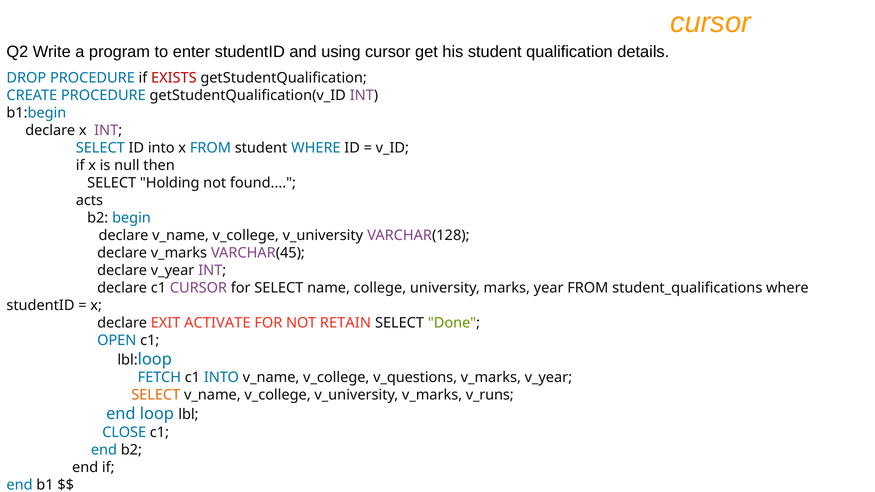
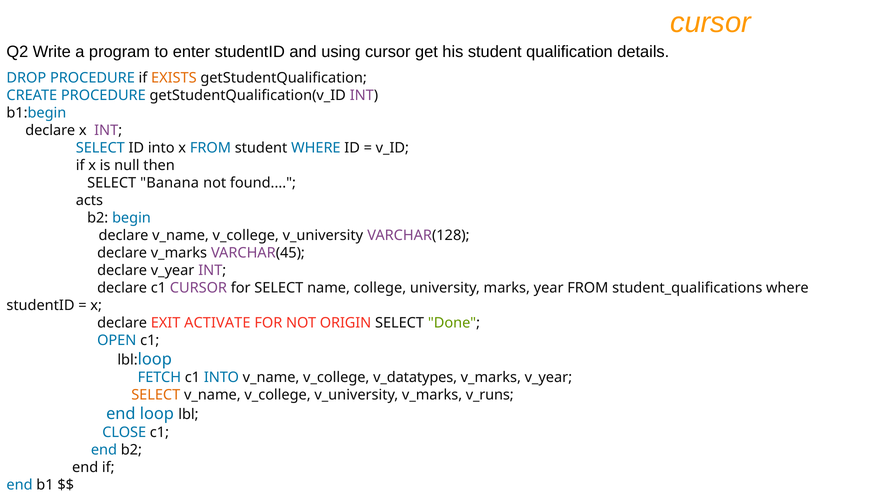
EXISTS colour: red -> orange (174, 78)
Holding: Holding -> Banana (170, 183)
RETAIN: RETAIN -> ORIGIN (346, 323)
v_questions: v_questions -> v_datatypes (415, 378)
